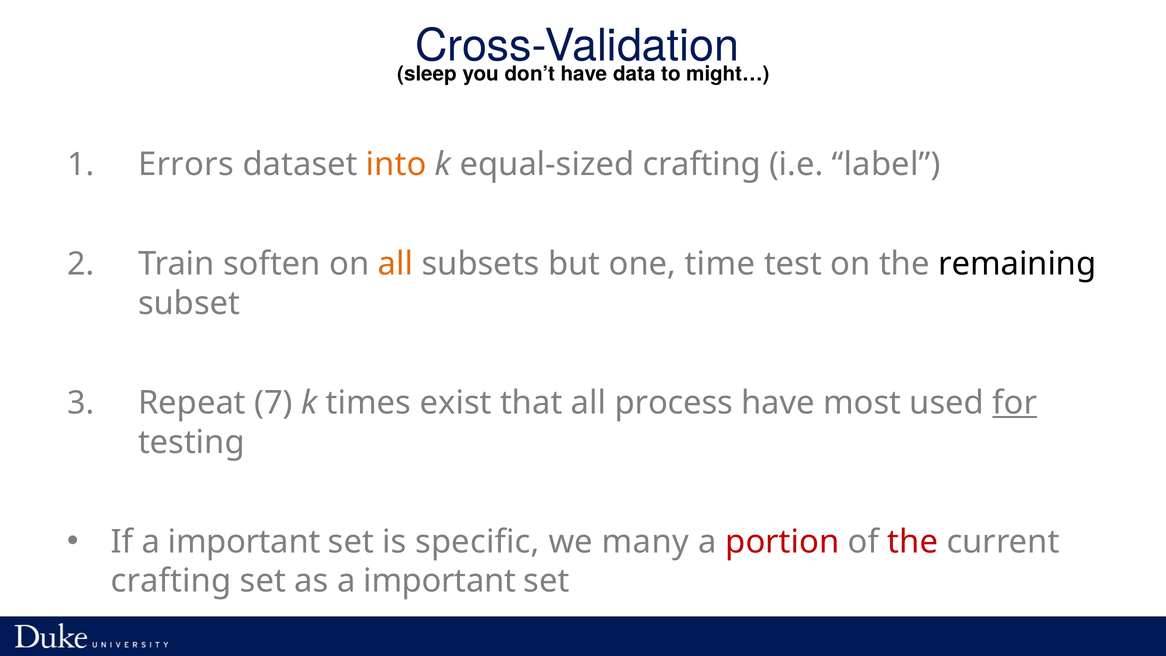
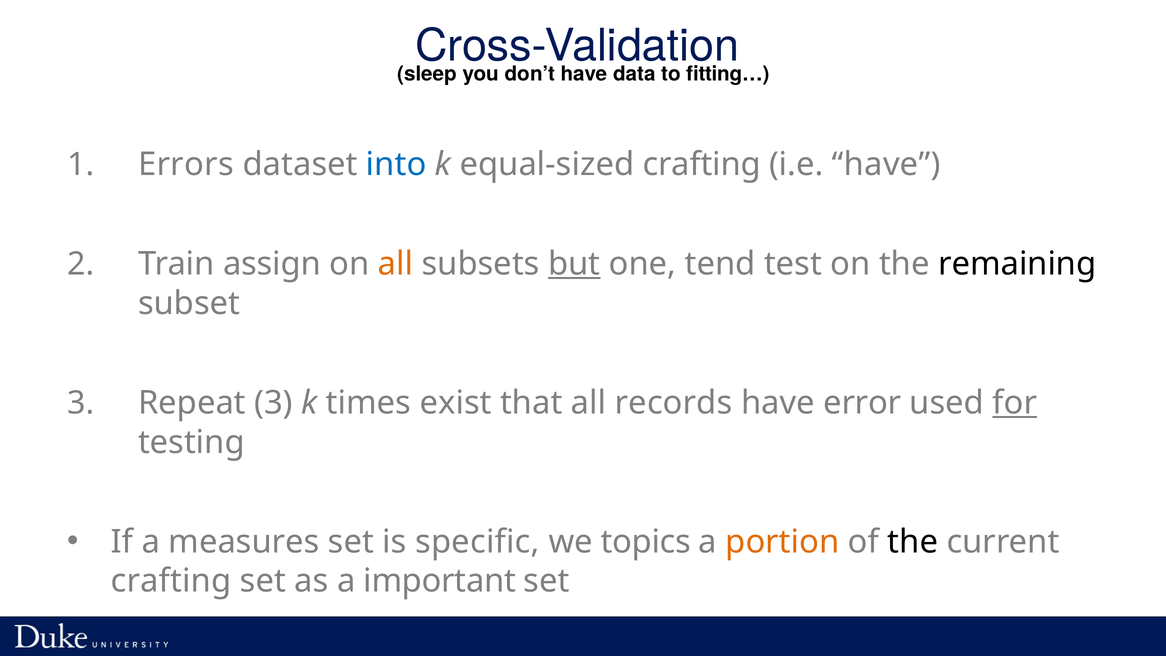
might…: might… -> fitting… (728, 74)
into colour: orange -> blue (396, 164)
i.e label: label -> have (886, 164)
soften: soften -> assign (272, 264)
but underline: none -> present (574, 264)
time: time -> tend (720, 264)
Repeat 7: 7 -> 3 (274, 403)
process: process -> records (674, 403)
most: most -> error (862, 403)
If a important: important -> measures (244, 542)
many: many -> topics (646, 542)
portion colour: red -> orange (782, 542)
the colour: red -> black (913, 542)
